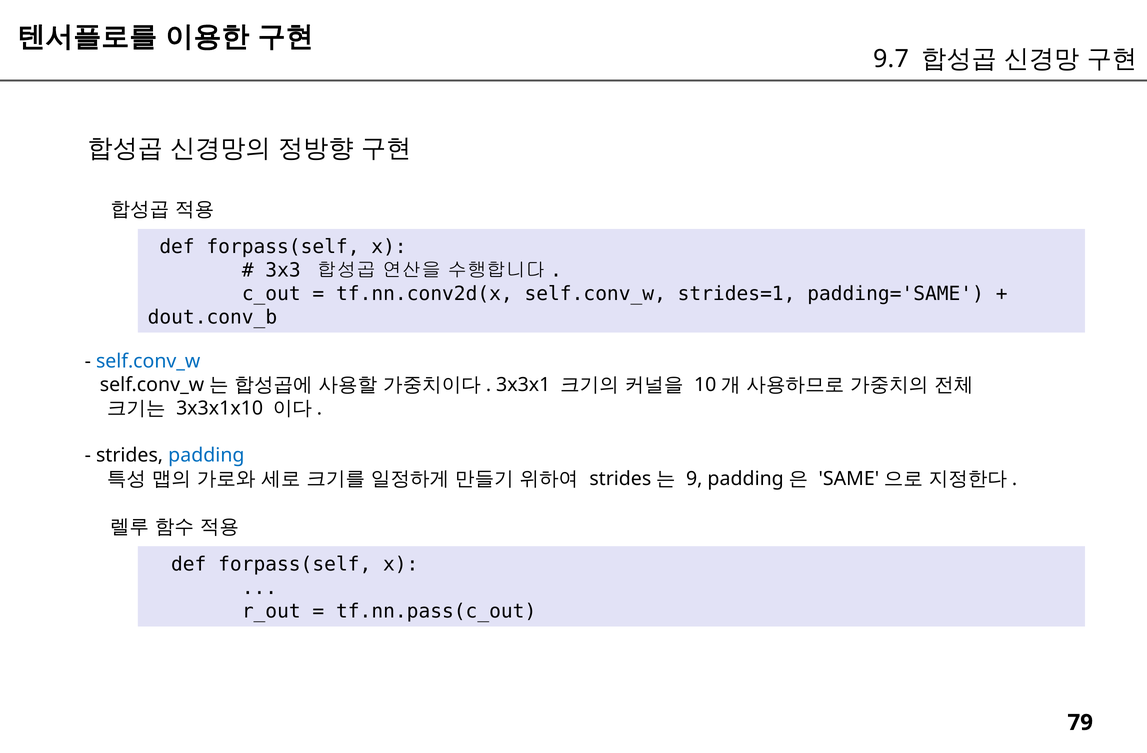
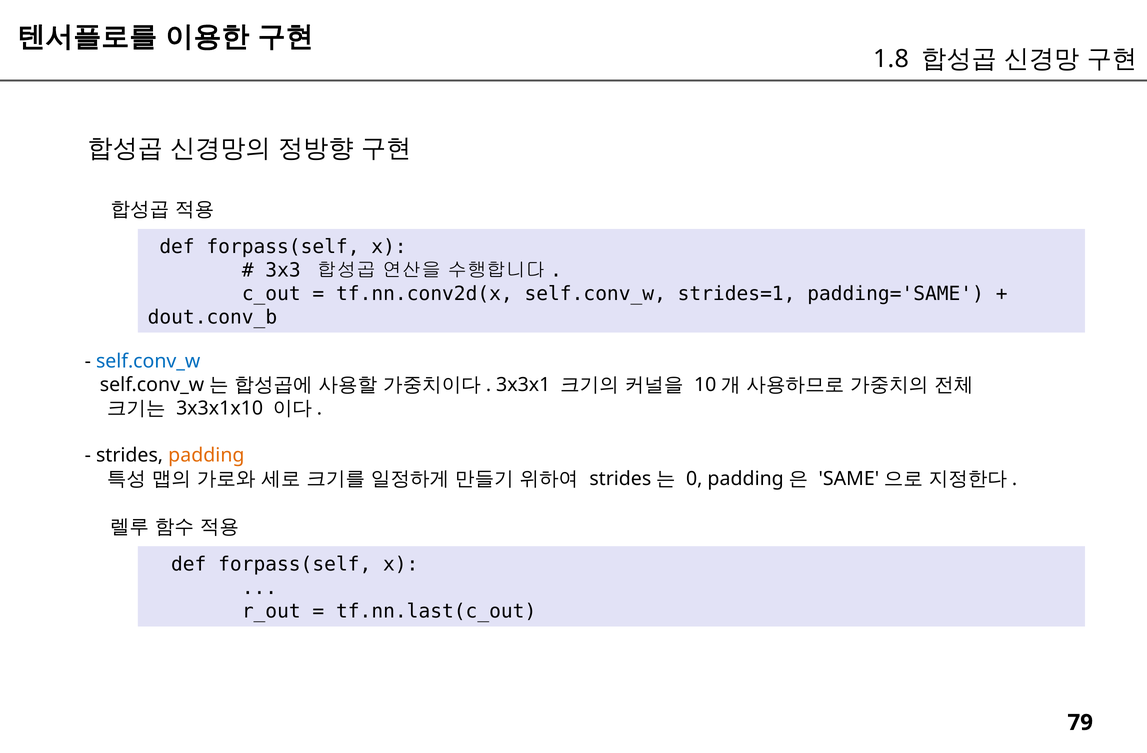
9.7: 9.7 -> 1.8 (891, 59)
padding colour: blue -> orange (206, 455)
9: 9 -> 0 (694, 479)
tf.nn.pass(c_out: tf.nn.pass(c_out -> tf.nn.last(c_out (436, 611)
